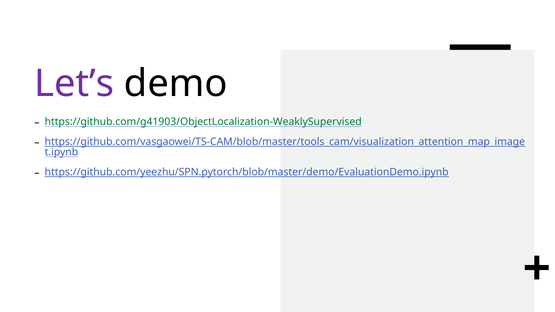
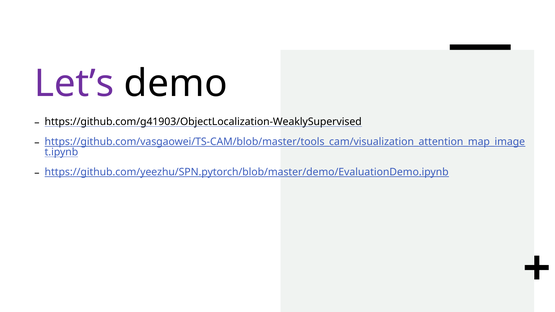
https://github.com/g41903/ObjectLocalization-WeaklySupervised colour: green -> black (203, 122)
